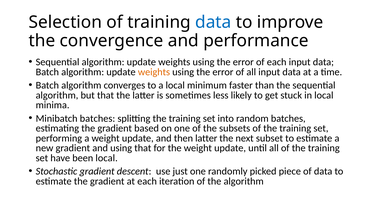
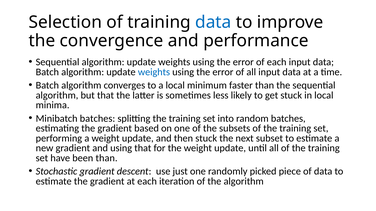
weights colour: orange -> blue (154, 72)
then latter: latter -> stuck (206, 139)
been local: local -> than (107, 158)
